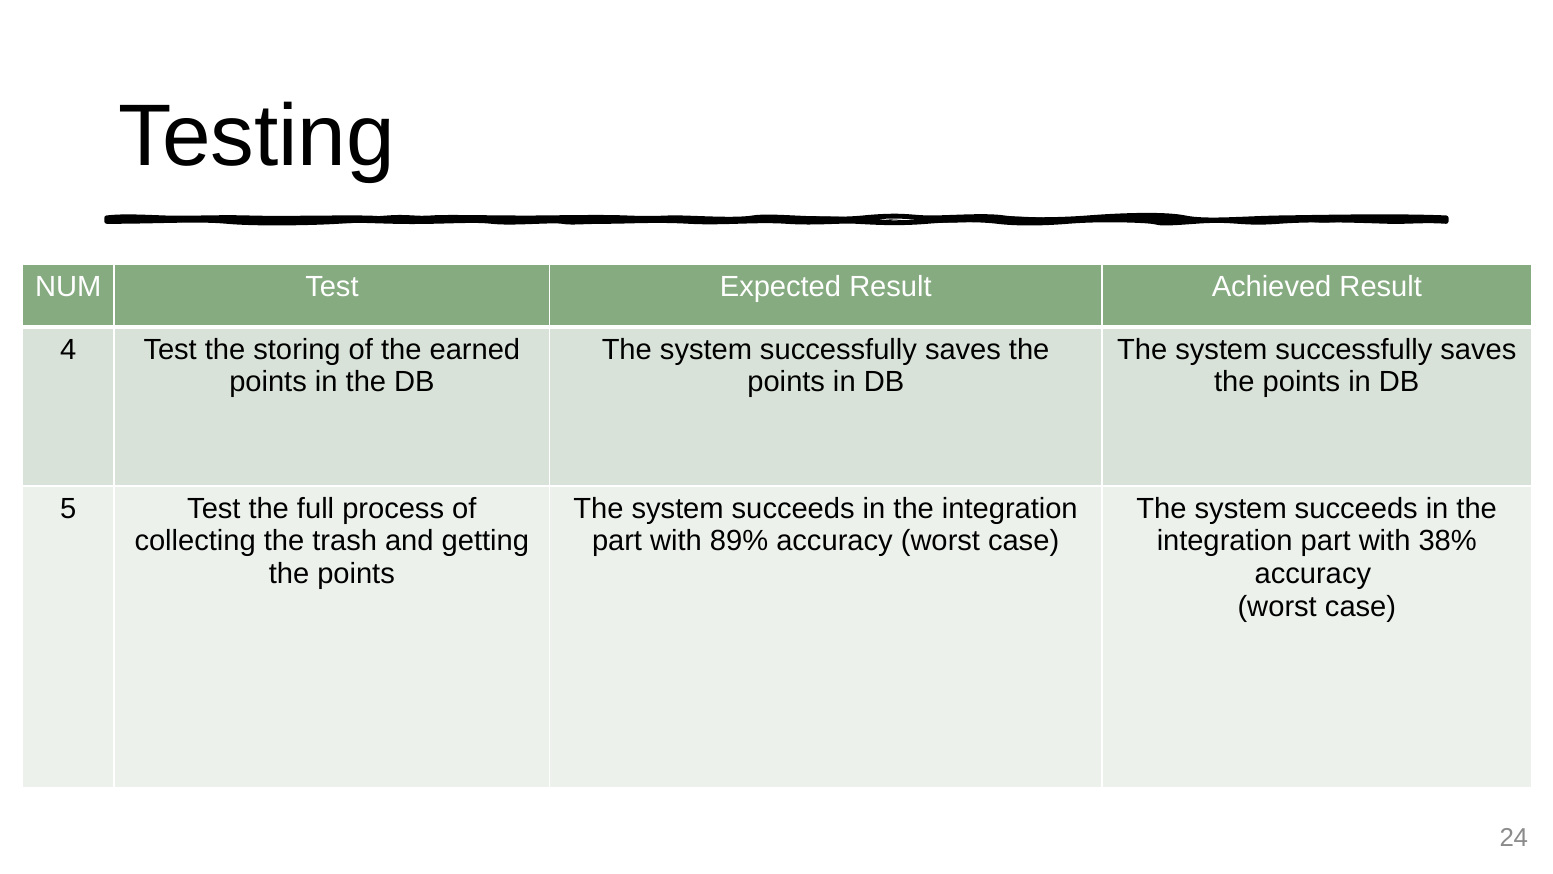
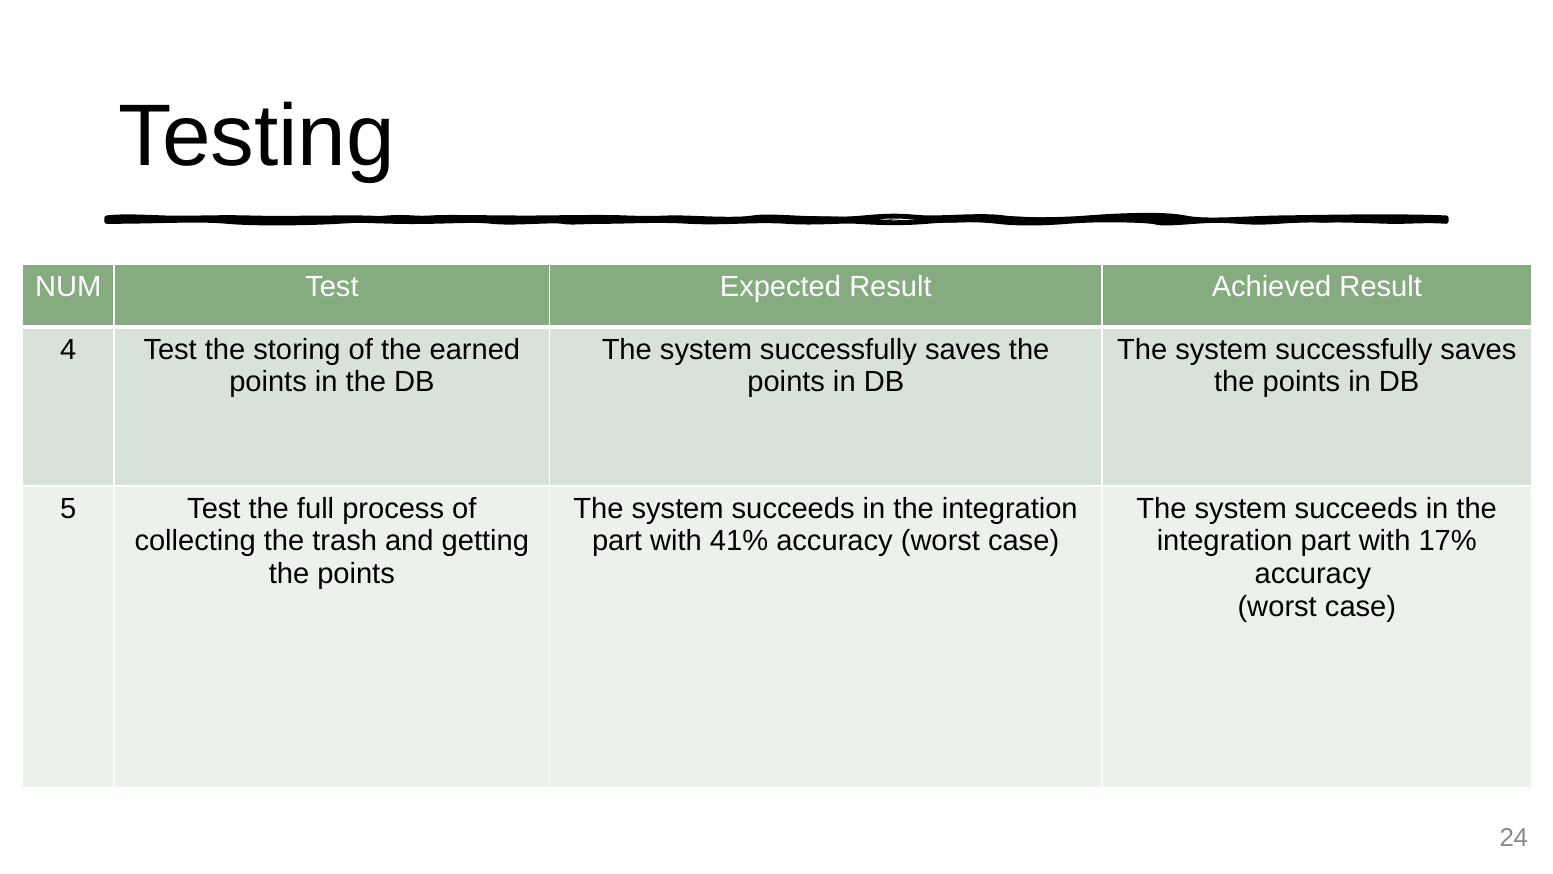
89%: 89% -> 41% (739, 541)
38%: 38% -> 17% (1448, 541)
